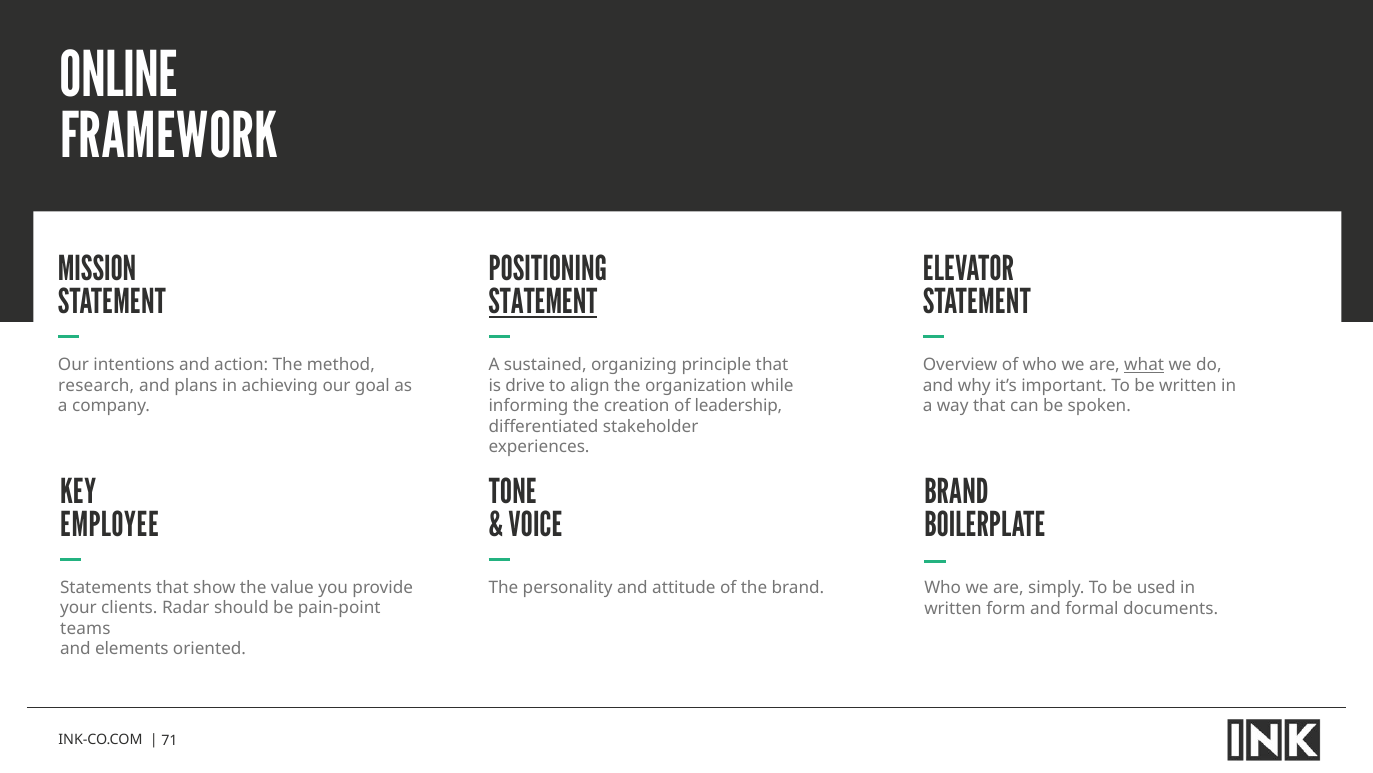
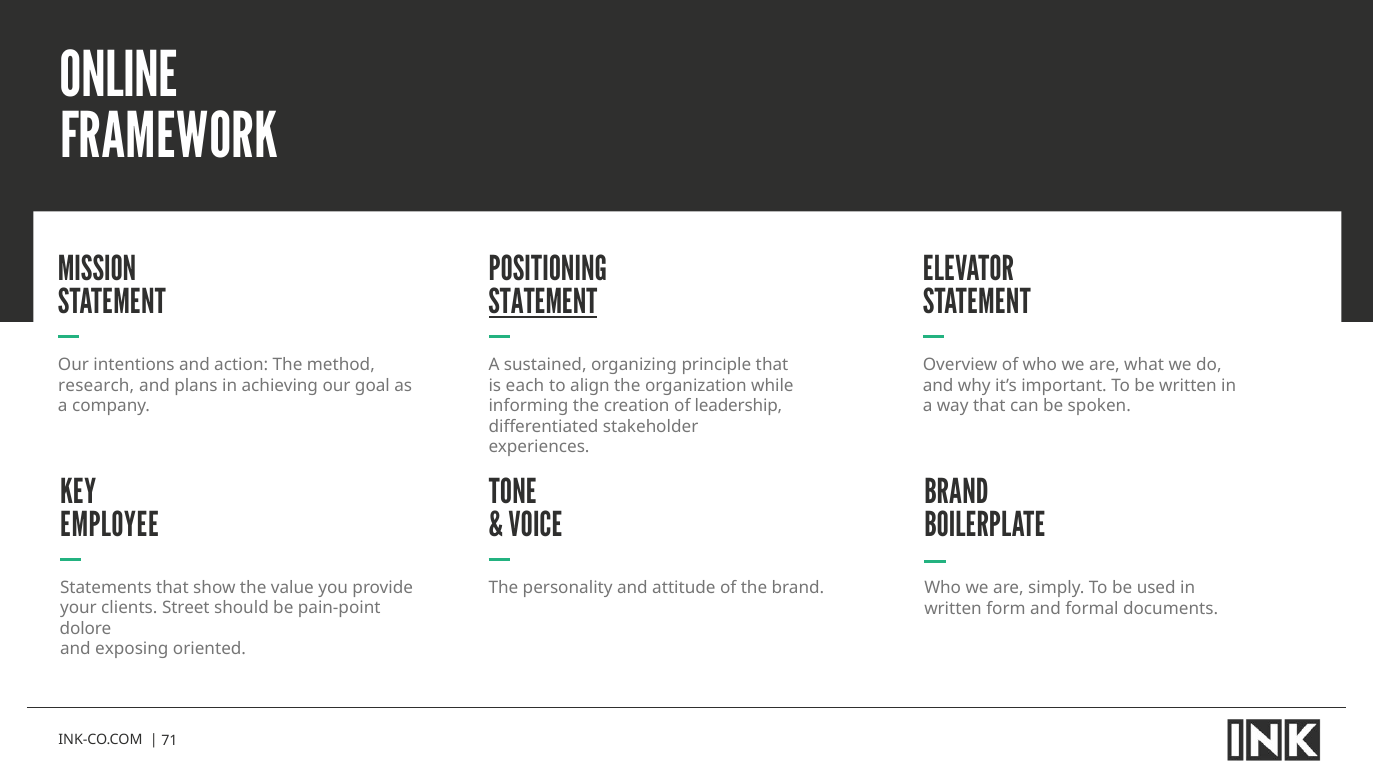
what underline: present -> none (1144, 365)
drive: drive -> each (525, 385)
Radar: Radar -> Street (186, 607)
teams: teams -> dolore (86, 628)
elements: elements -> exposing (132, 649)
